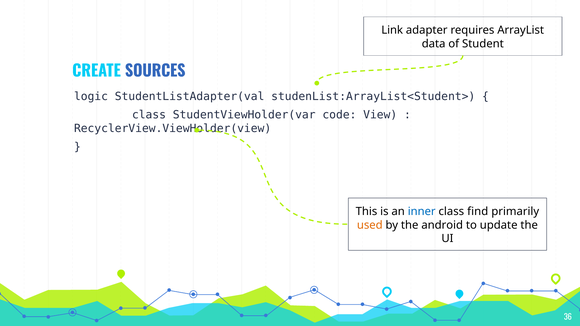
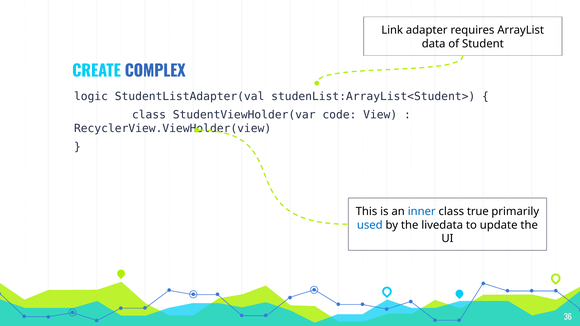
SOURCES: SOURCES -> COMPLEX (155, 71)
find: find -> true (478, 212)
used colour: orange -> blue (370, 225)
android: android -> livedata (442, 225)
